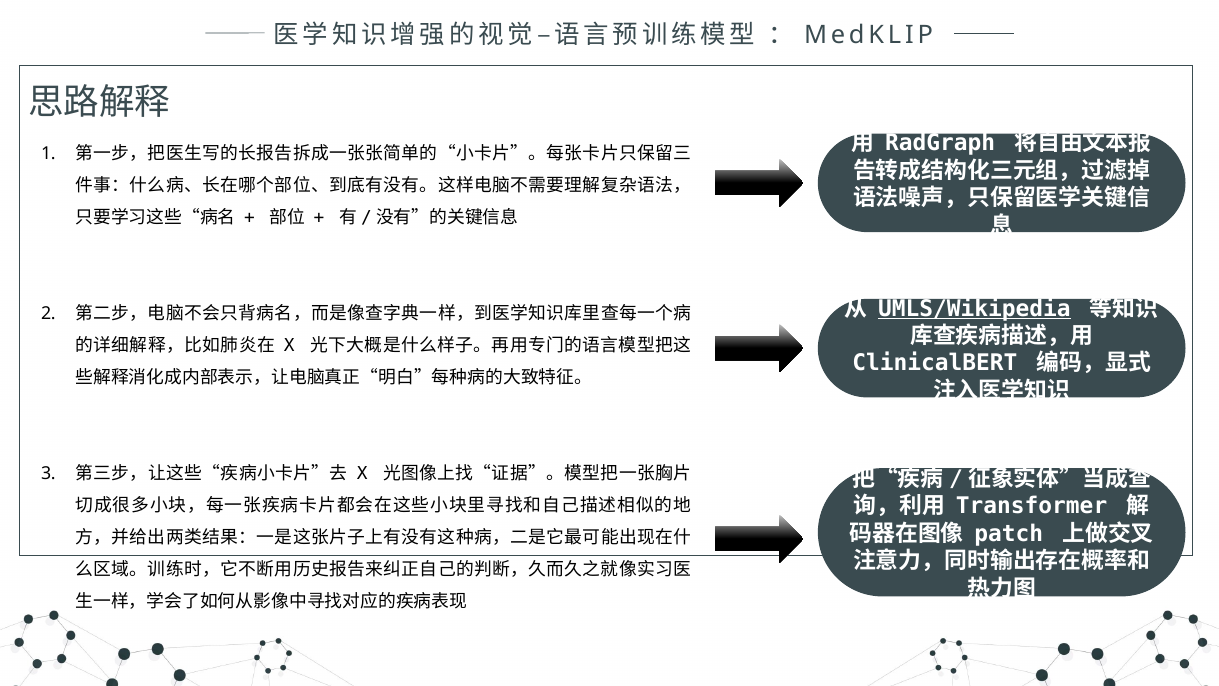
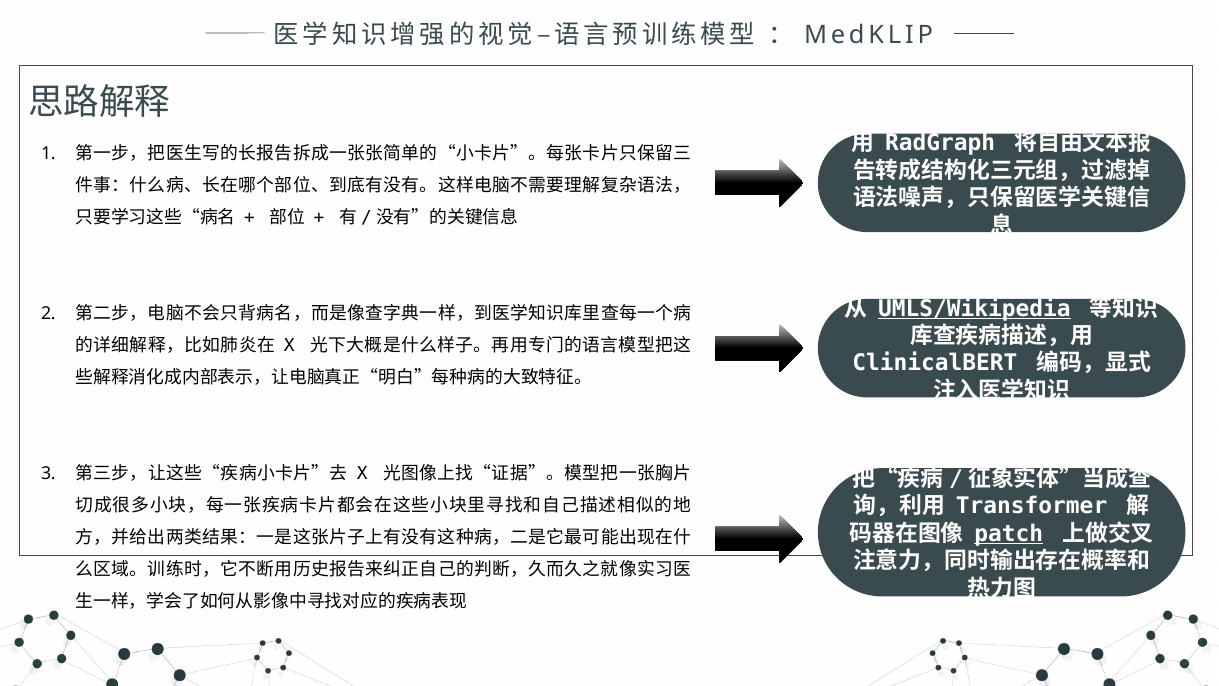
patch underline: none -> present (1009, 534)
